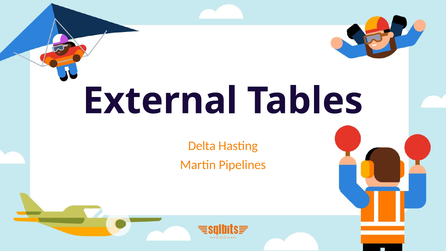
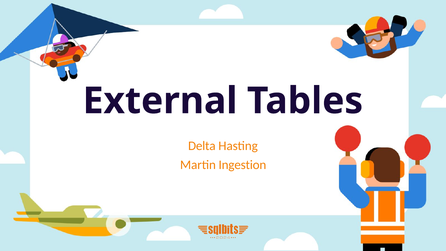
Pipelines: Pipelines -> Ingestion (242, 165)
